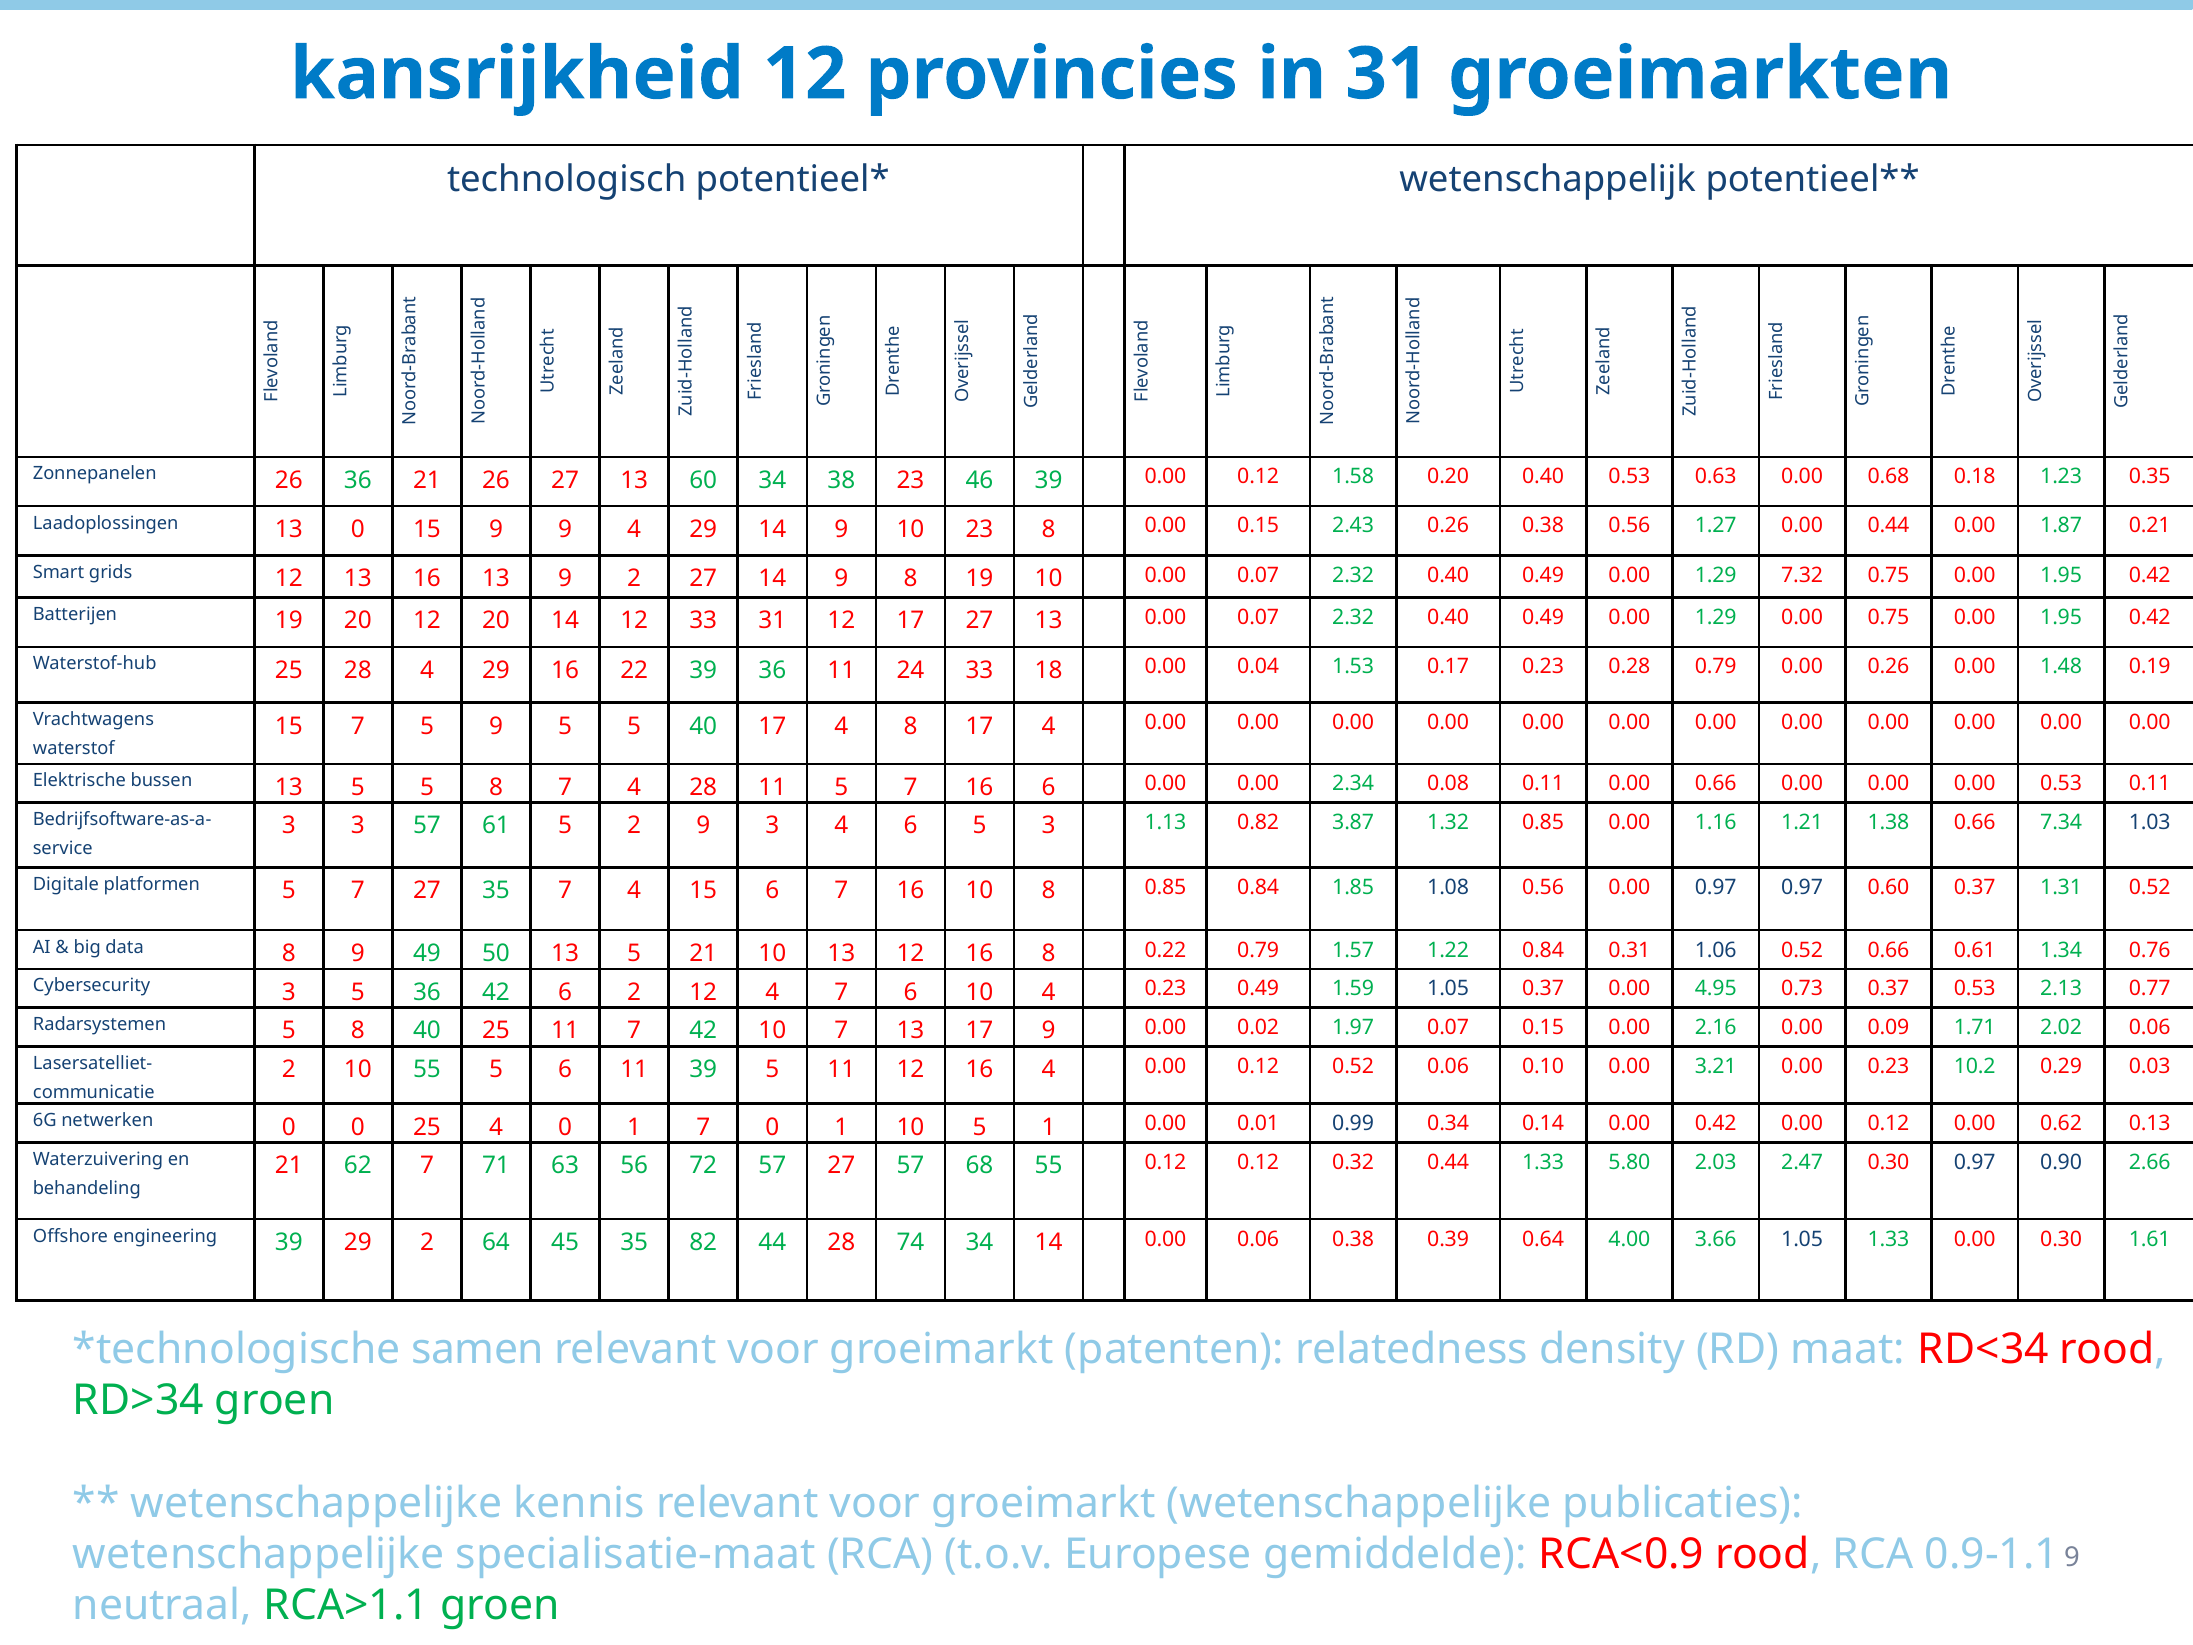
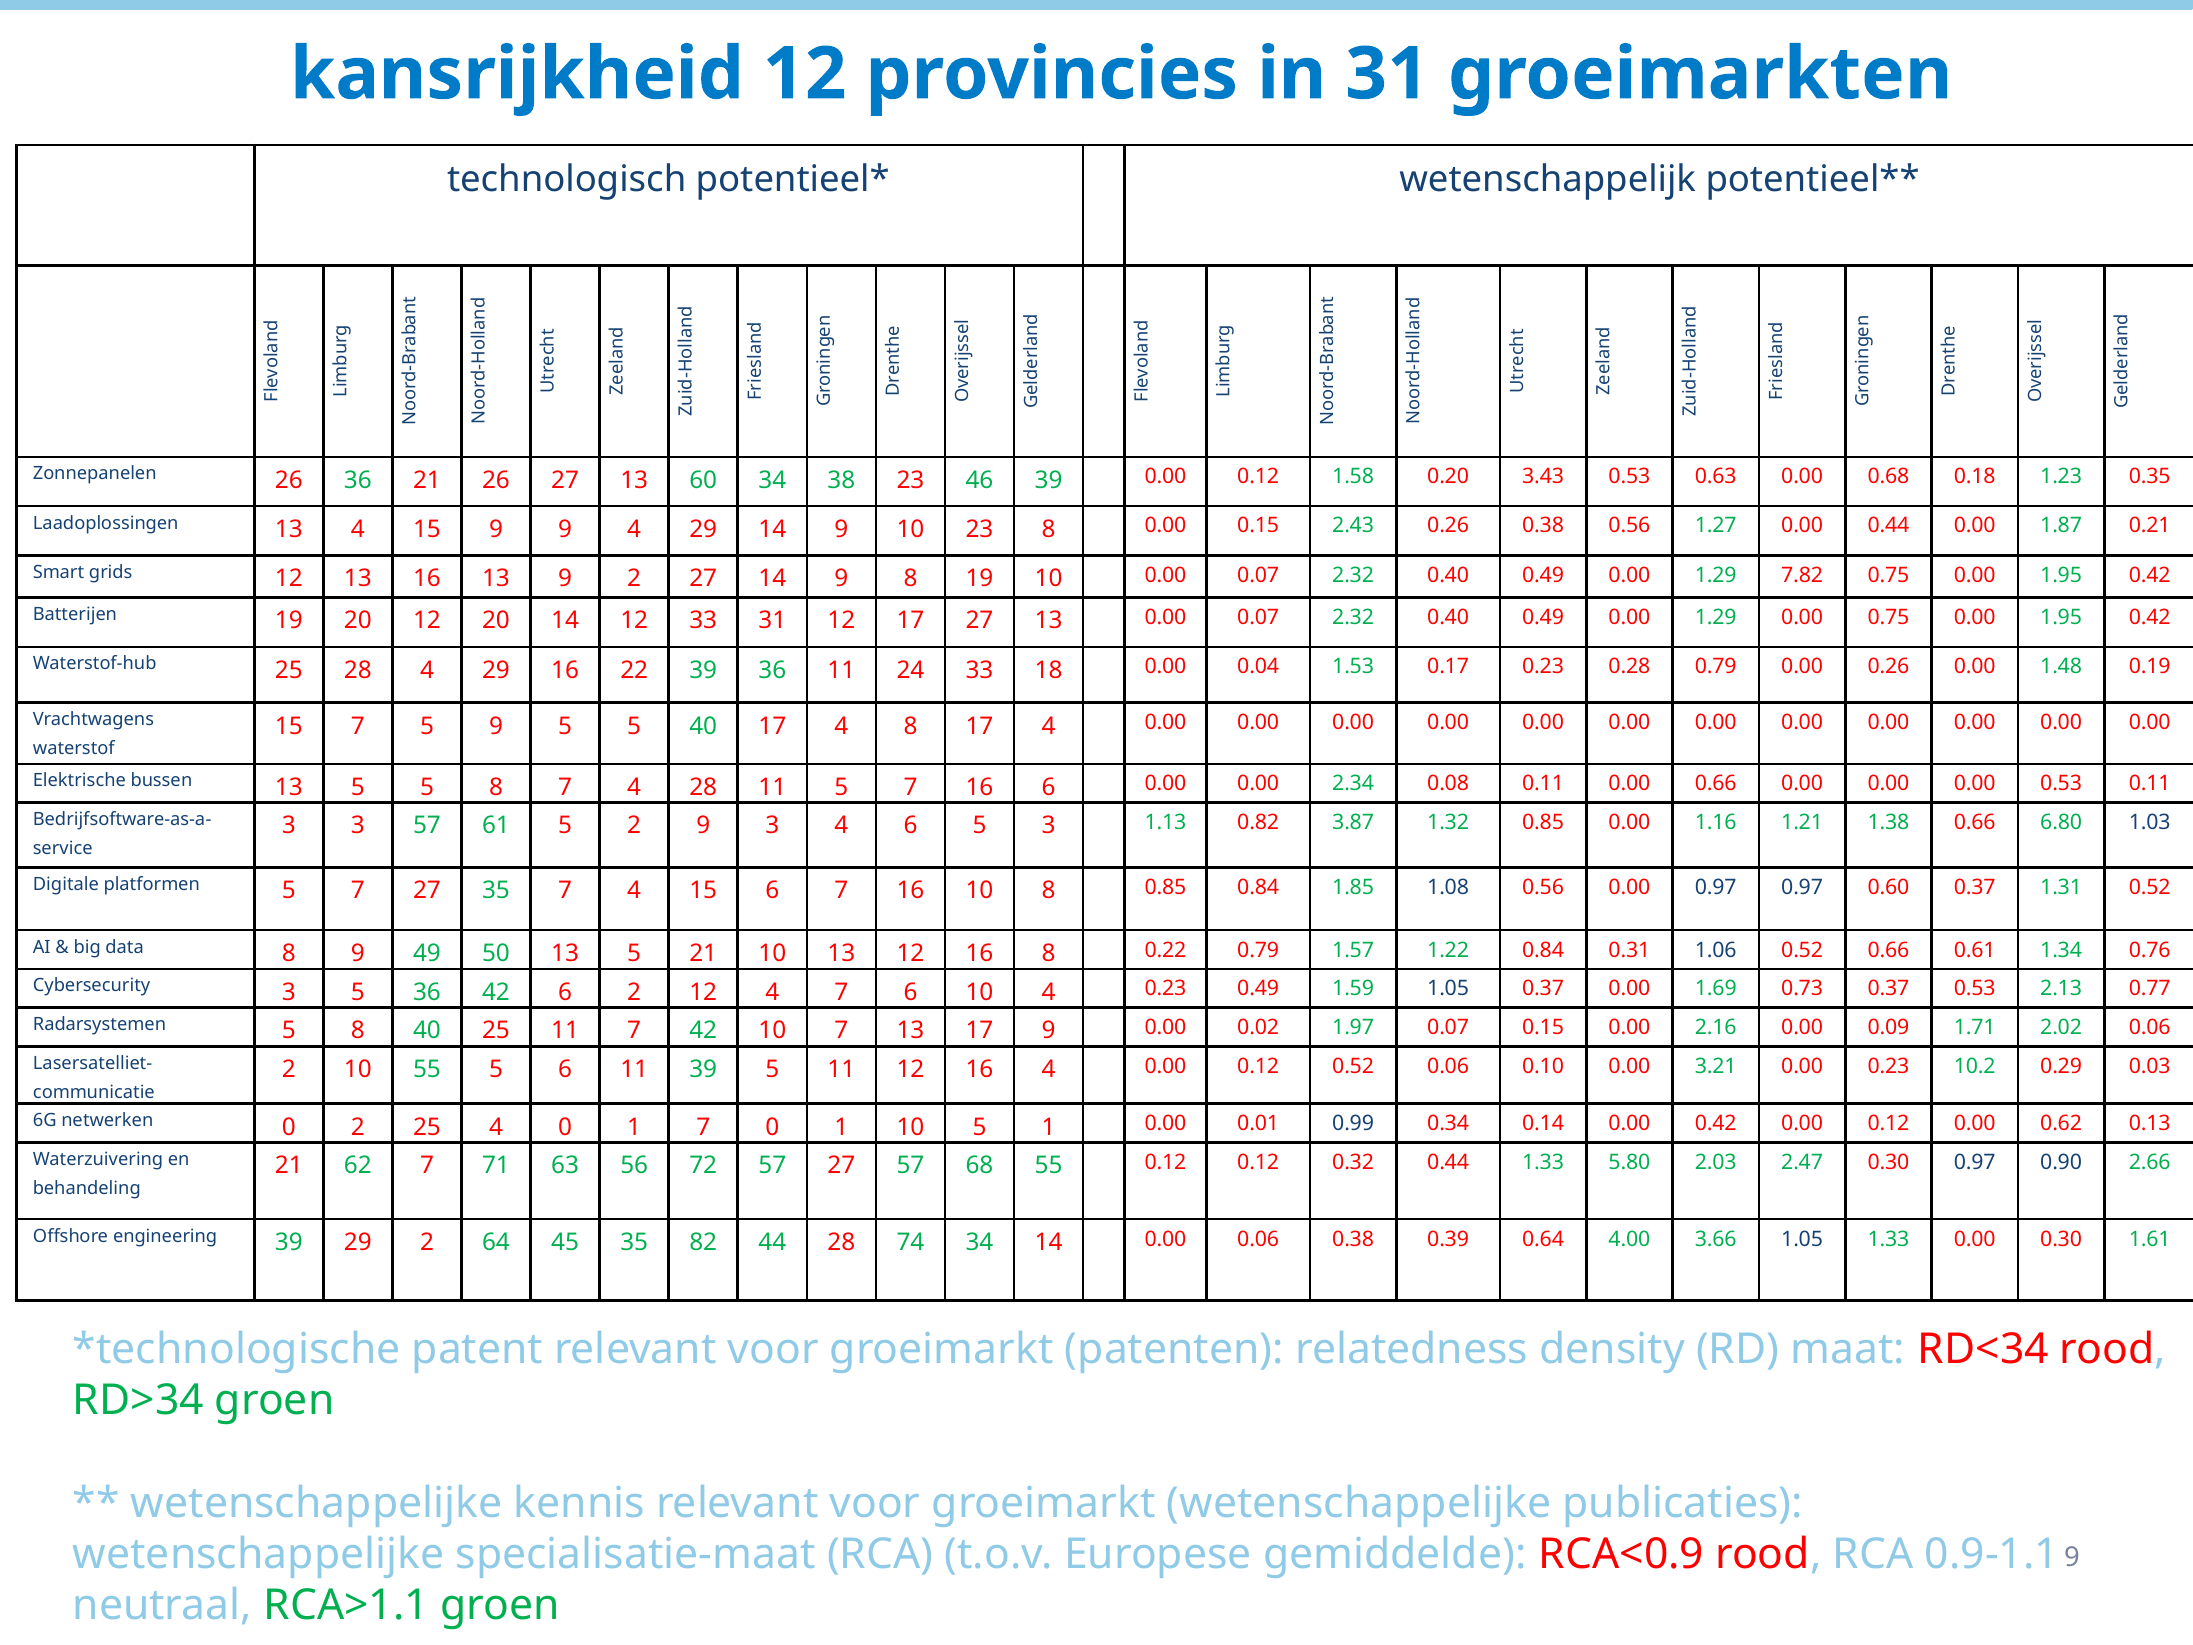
0.20 0.40: 0.40 -> 3.43 (1543, 477)
13 0: 0 -> 4 (358, 529)
7.32: 7.32 -> 7.82 (1802, 575)
7.34: 7.34 -> 6.80 (2061, 822)
4.95: 4.95 -> 1.69 (1716, 989)
0 0: 0 -> 2 (358, 1127)
samen: samen -> patent (477, 1349)
